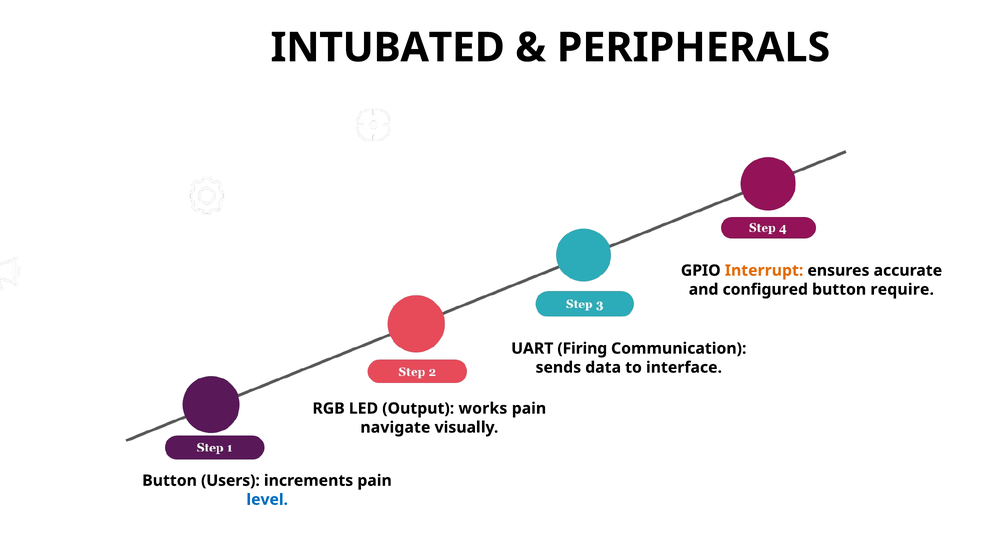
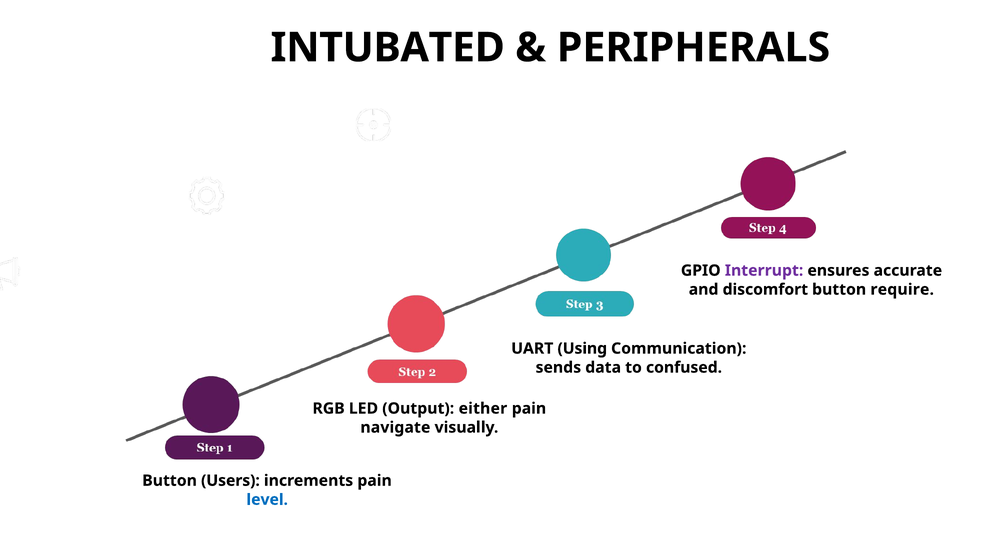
Interrupt colour: orange -> purple (764, 270)
configured: configured -> discomfort (765, 289)
Firing: Firing -> Using (582, 348)
interface: interface -> confused (684, 367)
works: works -> either (483, 408)
